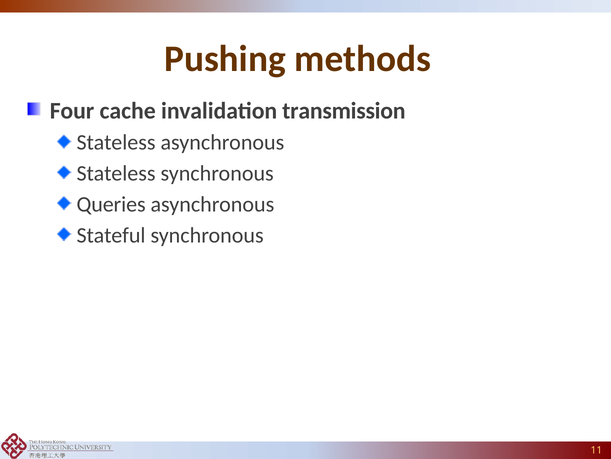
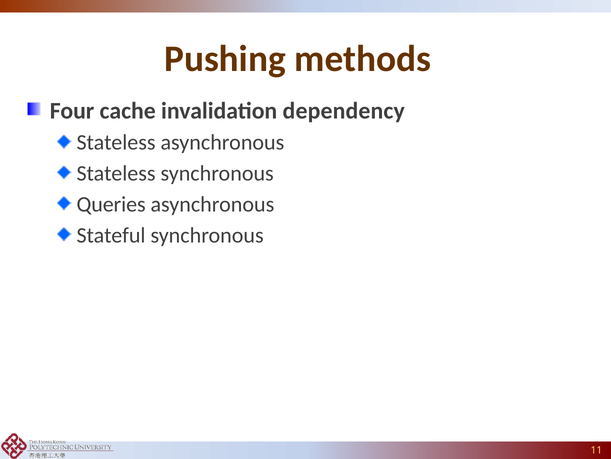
transmission: transmission -> dependency (344, 111)
